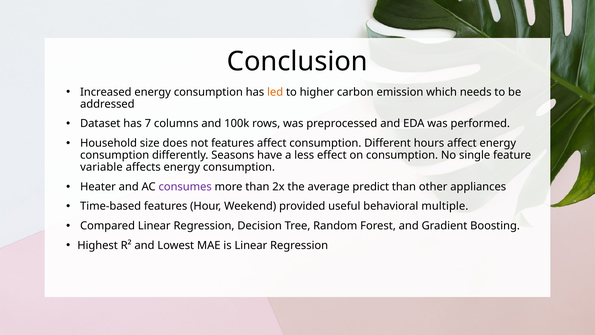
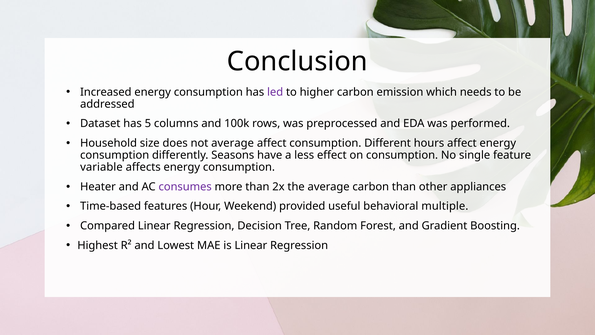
led colour: orange -> purple (275, 92)
7: 7 -> 5 (148, 123)
not features: features -> average (233, 143)
average predict: predict -> carbon (371, 187)
